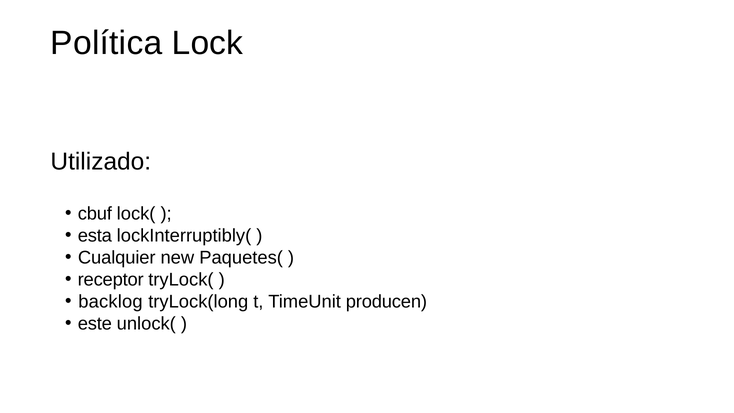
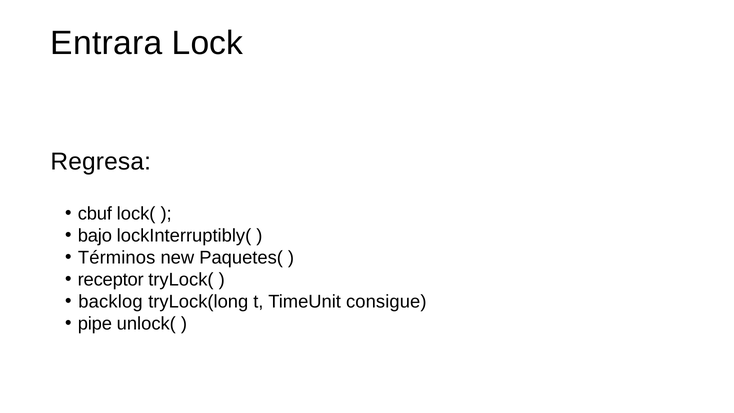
Política: Política -> Entrara (106, 43)
Utilizado: Utilizado -> Regresa (101, 161)
esta: esta -> bajo (95, 236)
Cualquier: Cualquier -> Términos (117, 258)
producen: producen -> consigue (386, 302)
este: este -> pipe (95, 324)
